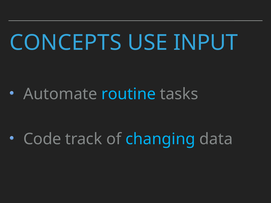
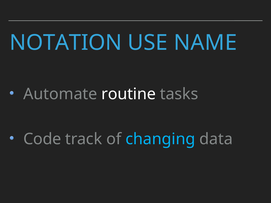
CONCEPTS: CONCEPTS -> NOTATION (66, 43)
INPUT: INPUT -> NAME (205, 43)
routine colour: light blue -> white (129, 94)
